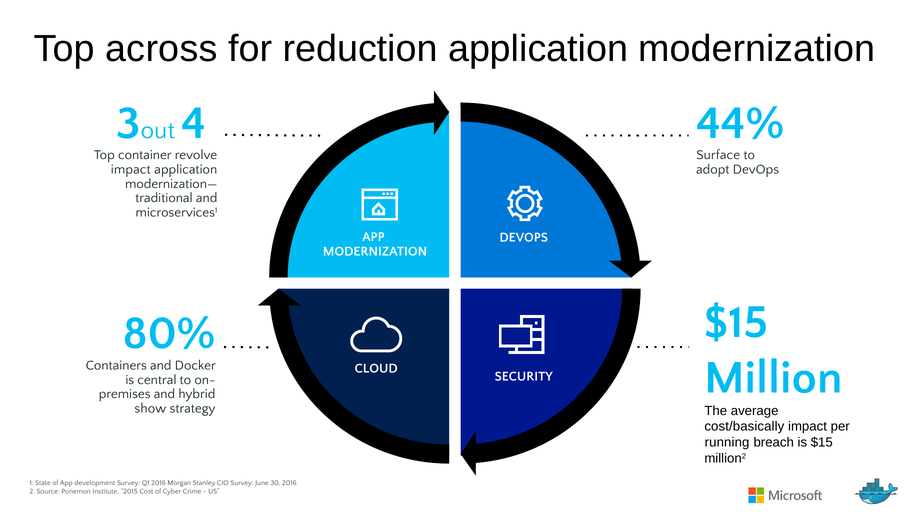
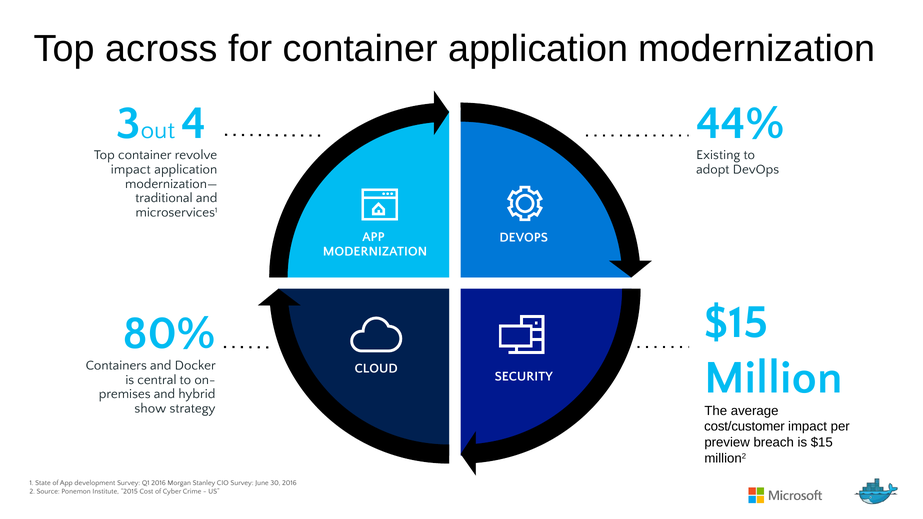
for reduction: reduction -> container (360, 49)
Surface: Surface -> Existing (718, 155)
cost/basically: cost/basically -> cost/customer (744, 427)
running: running -> preview (727, 443)
